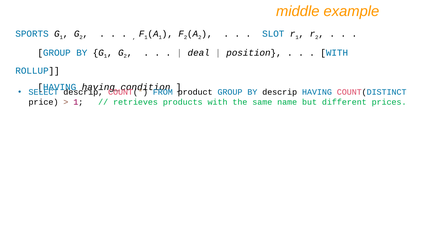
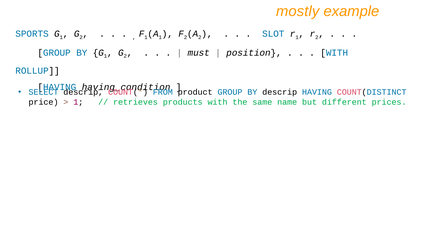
middle: middle -> mostly (298, 12)
deal: deal -> must (199, 53)
